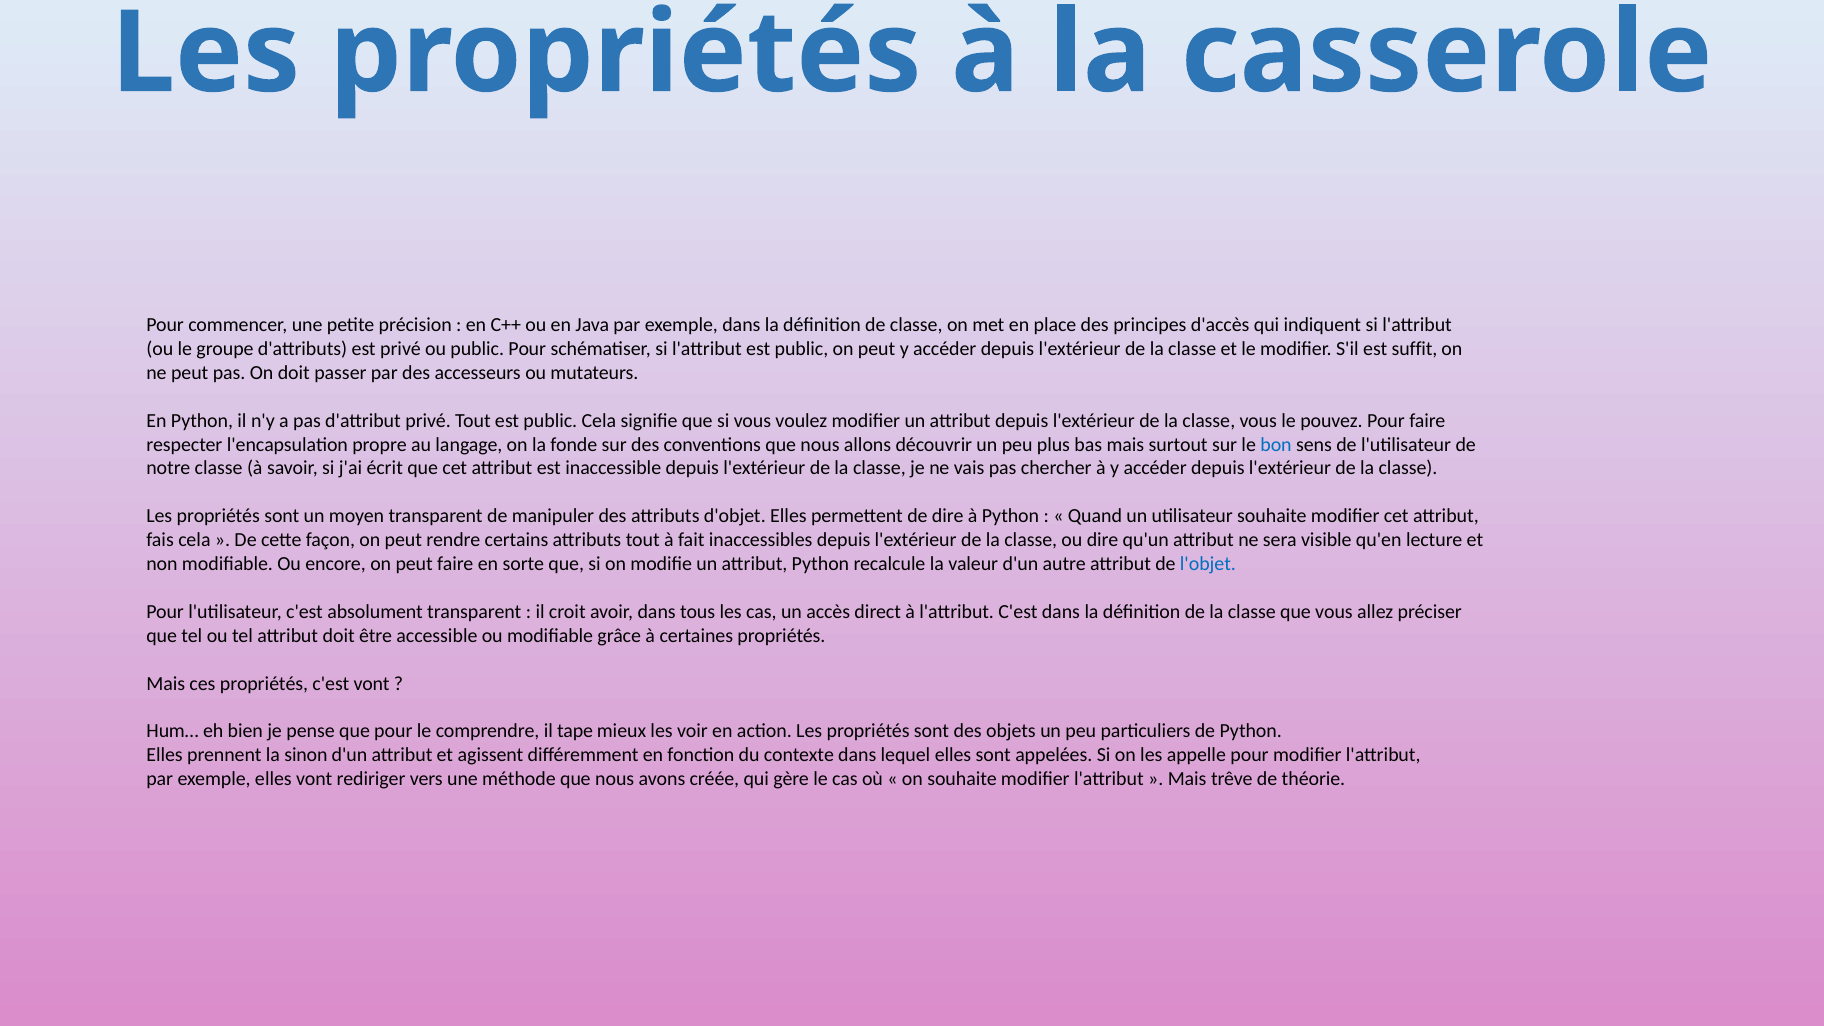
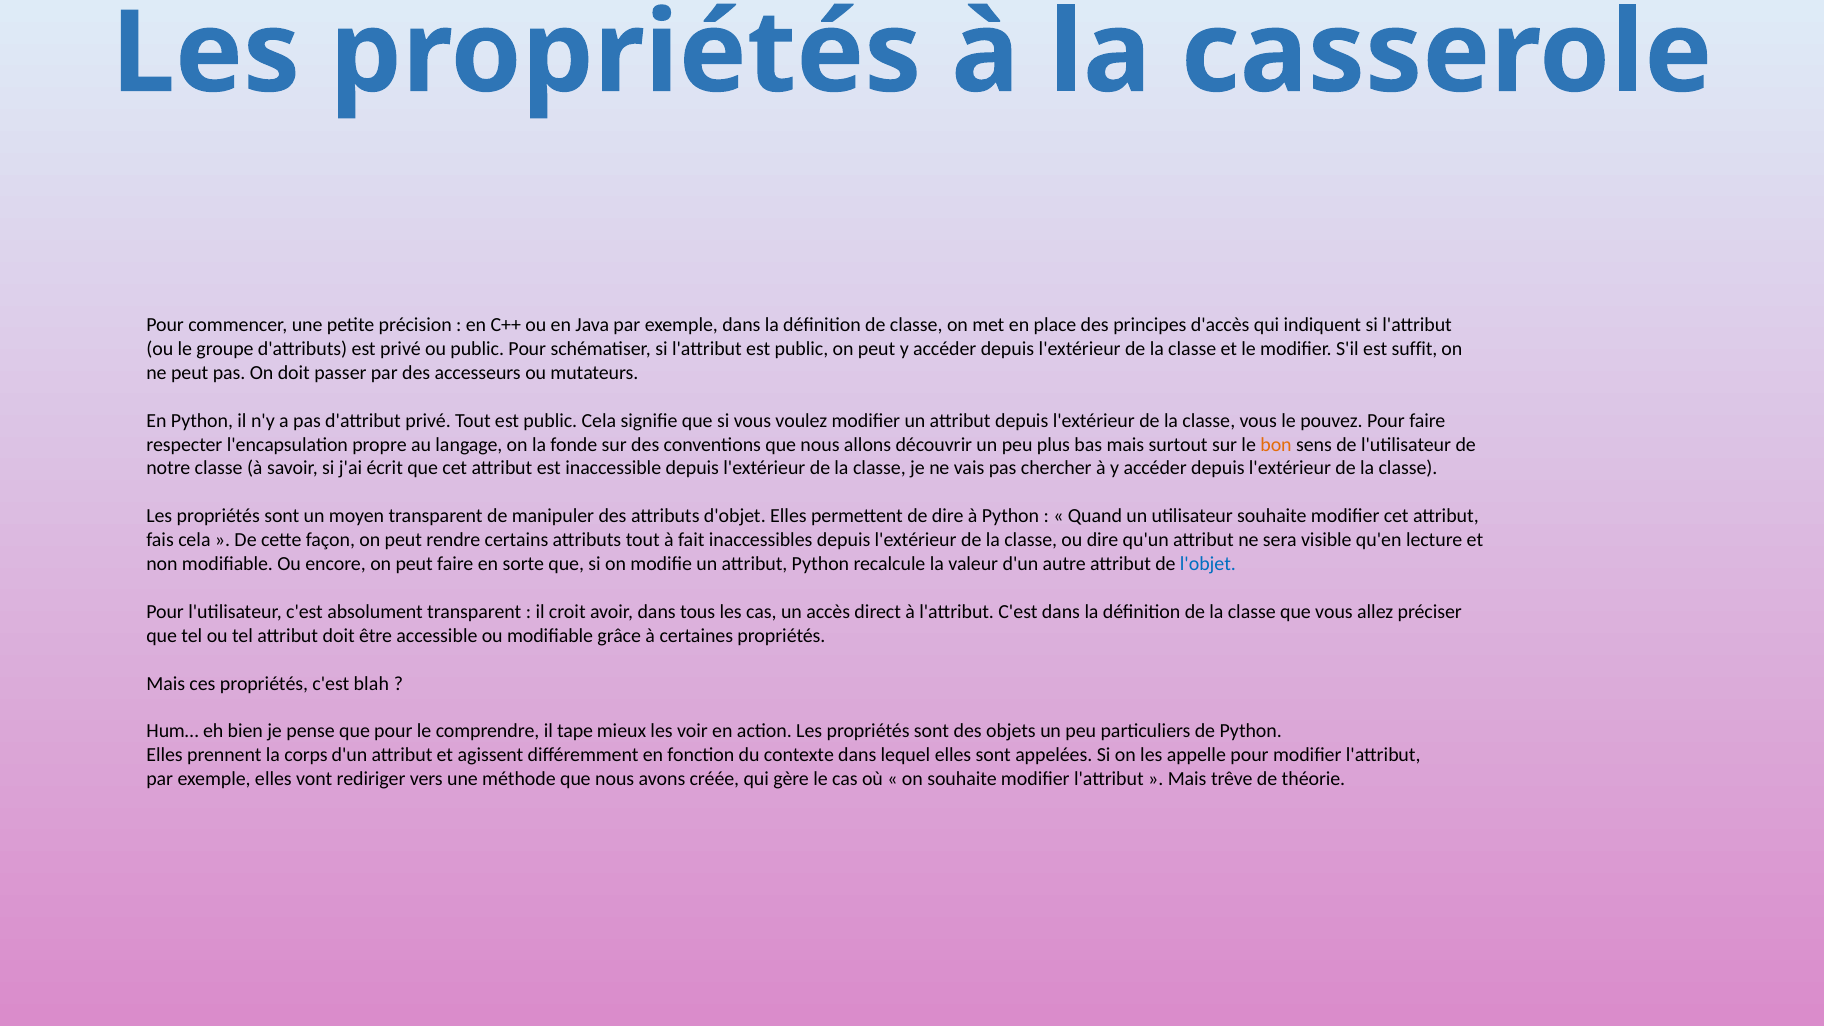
bon colour: blue -> orange (1276, 444)
c'est vont: vont -> blah (371, 684)
sinon: sinon -> corps (306, 755)
